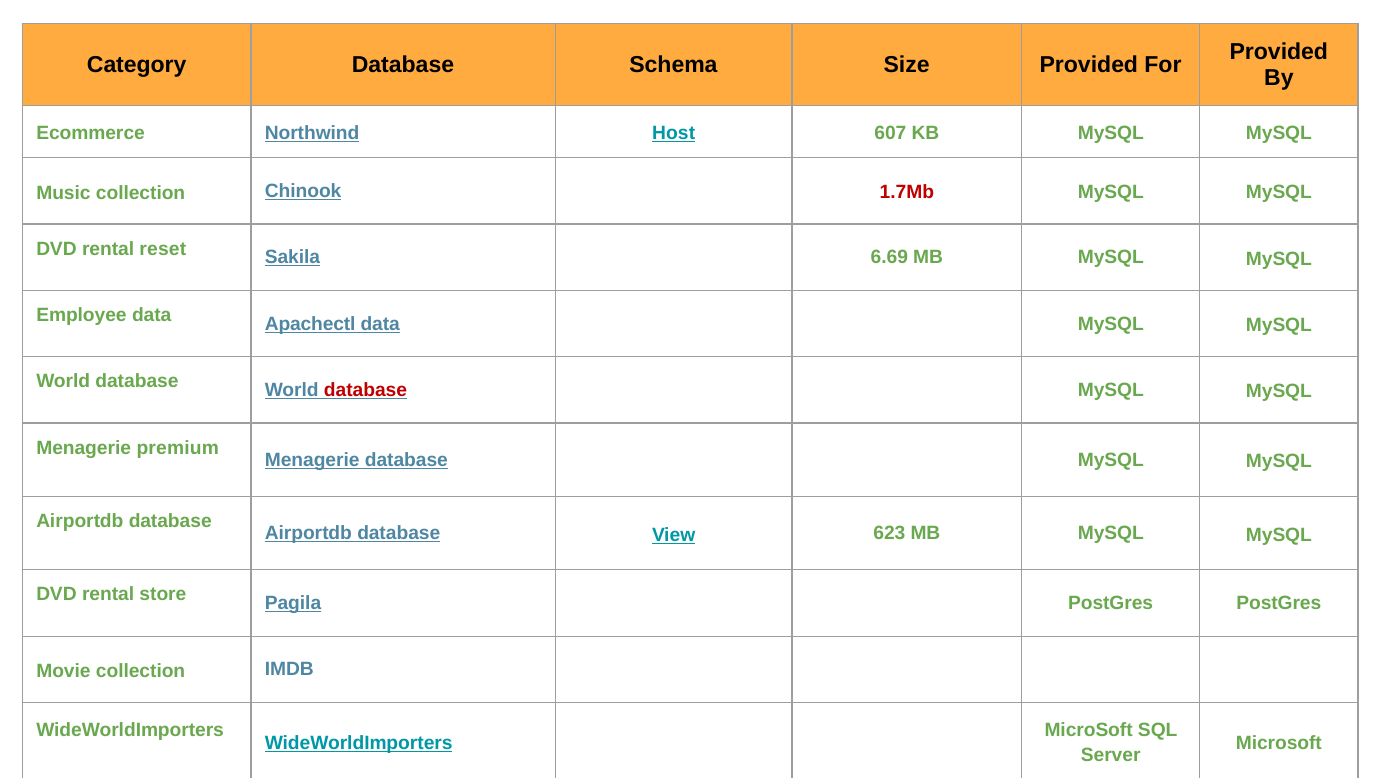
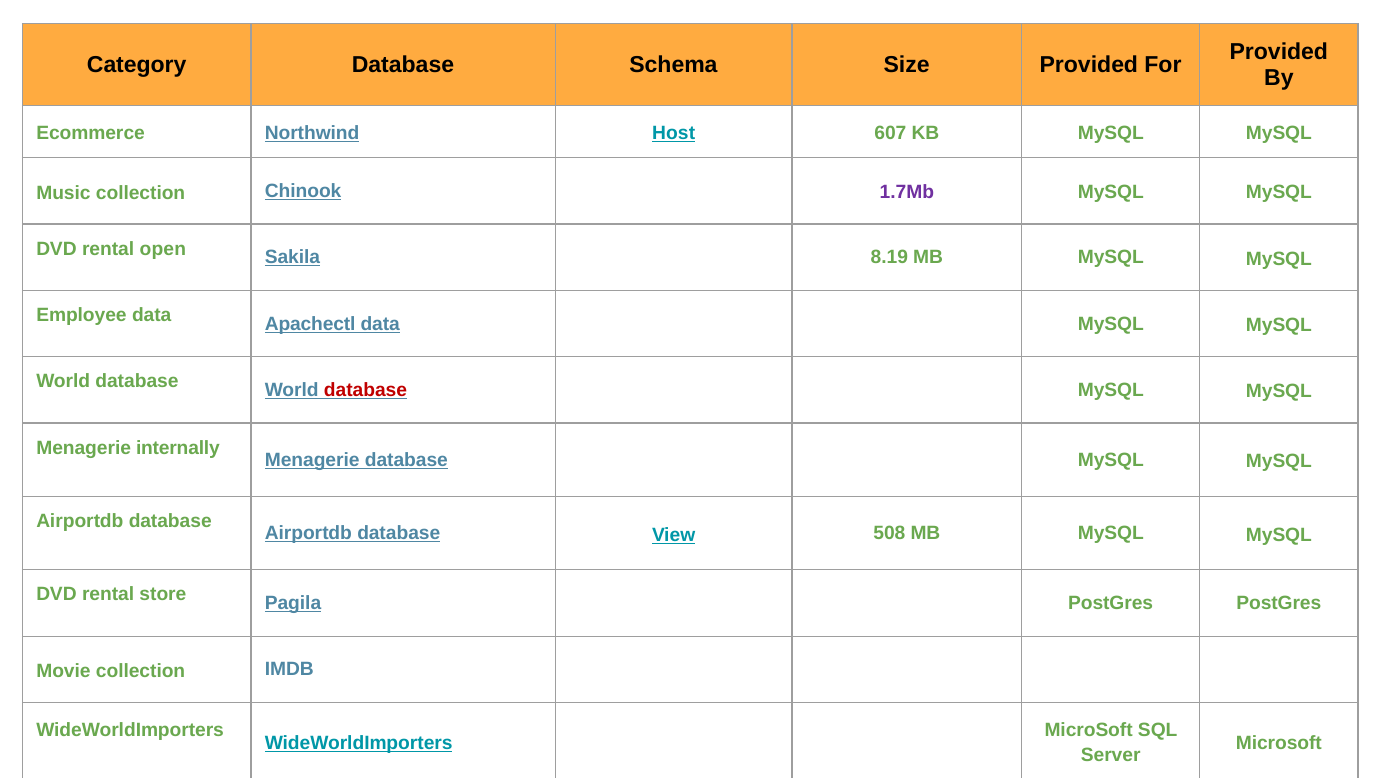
1.7Mb colour: red -> purple (907, 193)
reset: reset -> open (163, 249)
6.69: 6.69 -> 8.19 (889, 258)
premium: premium -> internally (178, 448)
623: 623 -> 508 (889, 534)
